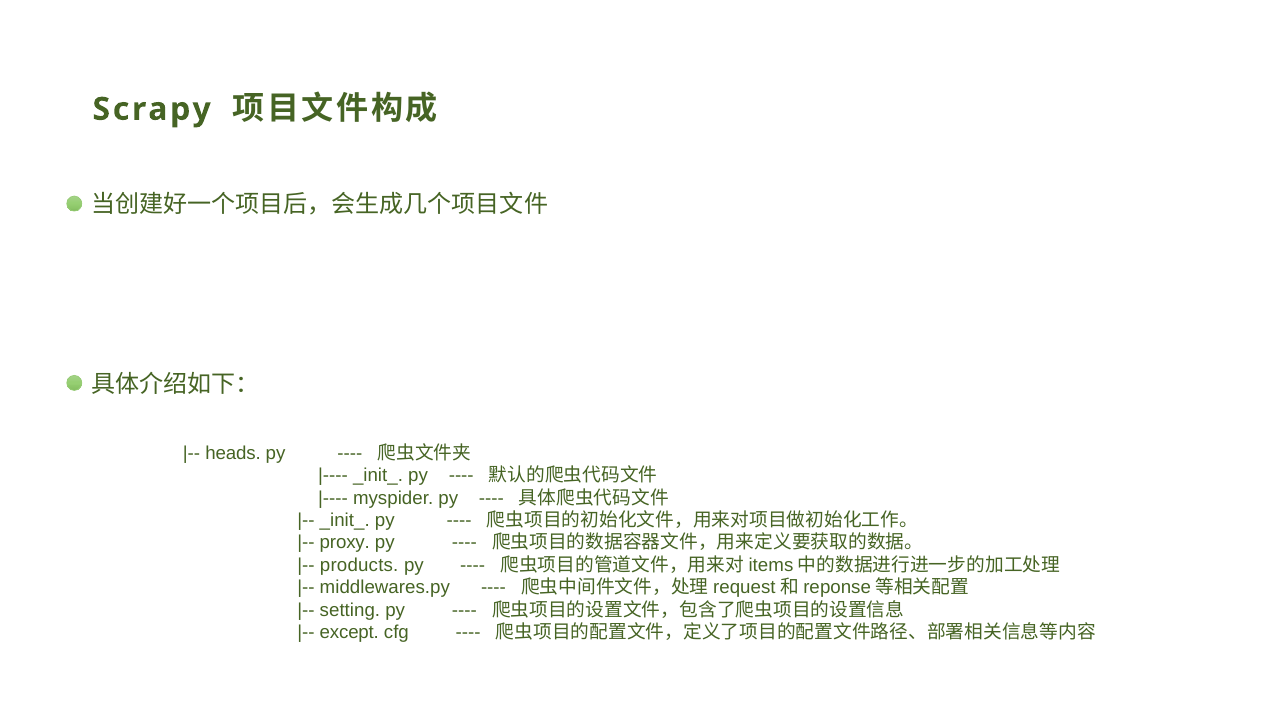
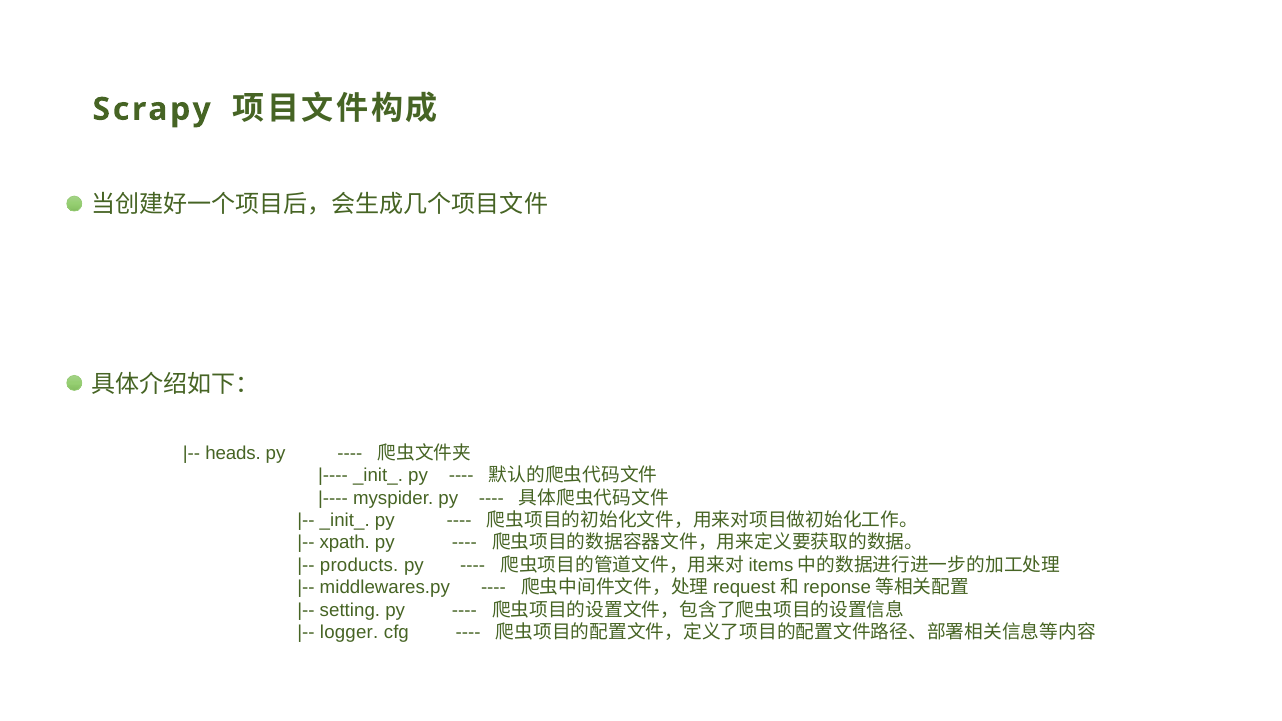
proxy: proxy -> xpath (345, 543)
except: except -> logger (349, 633)
